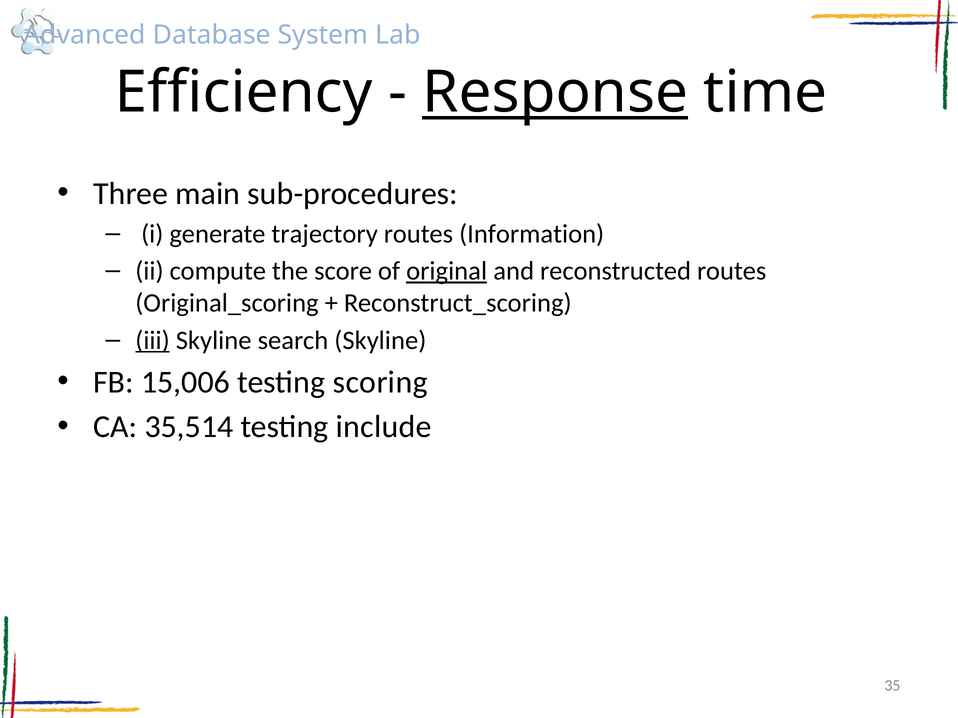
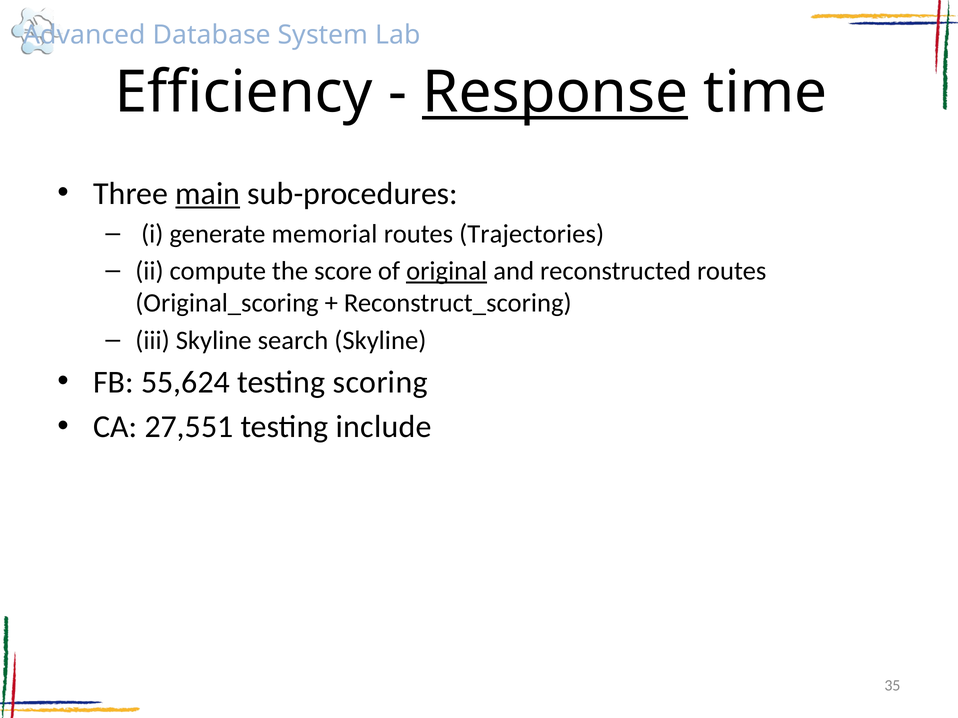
main underline: none -> present (208, 194)
trajectory: trajectory -> memorial (325, 234)
Information: Information -> Trajectories (532, 234)
iii underline: present -> none (153, 341)
15,006: 15,006 -> 55,624 (186, 382)
35,514: 35,514 -> 27,551 (189, 427)
